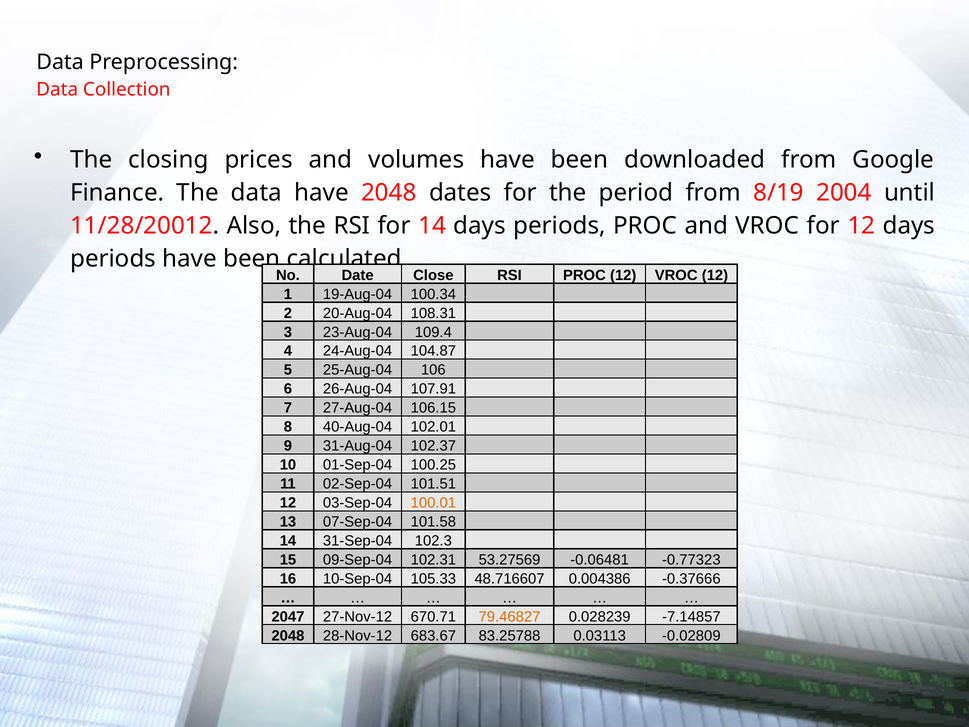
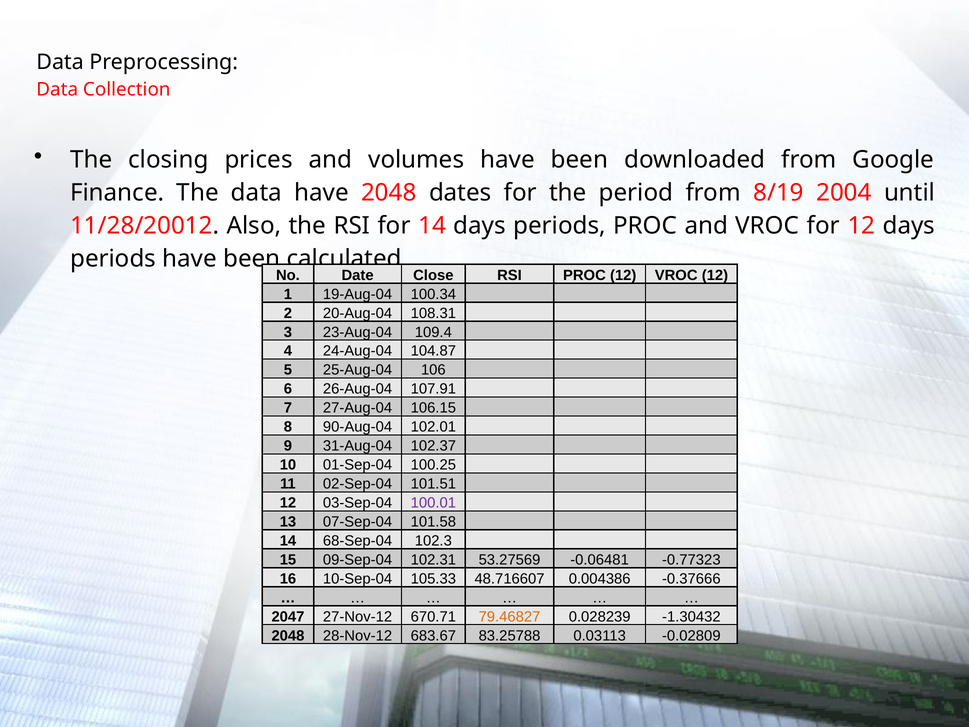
40-Aug-04: 40-Aug-04 -> 90-Aug-04 (358, 427)
100.01 colour: orange -> purple (433, 503)
31-Sep-04: 31-Sep-04 -> 68-Sep-04 (358, 541)
-7.14857: -7.14857 -> -1.30432 (691, 616)
